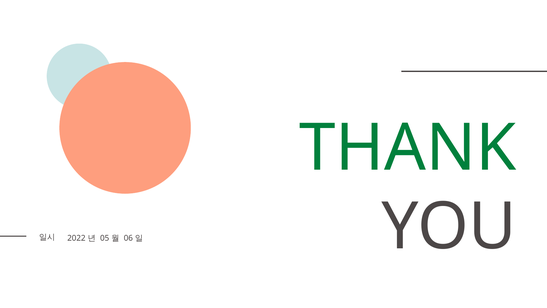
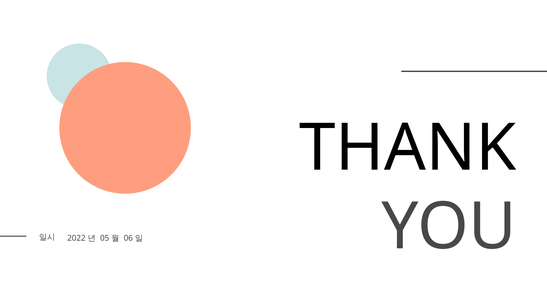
THANK colour: green -> black (408, 148)
